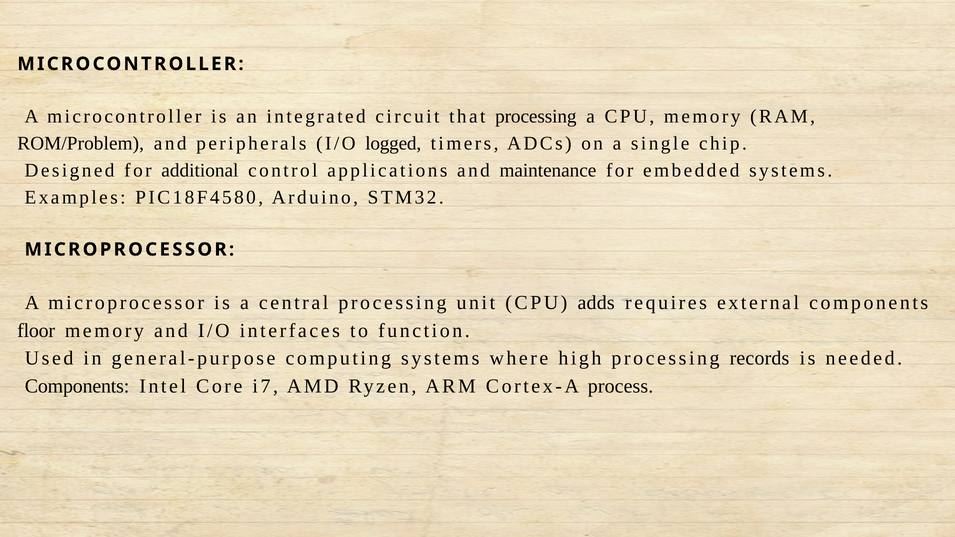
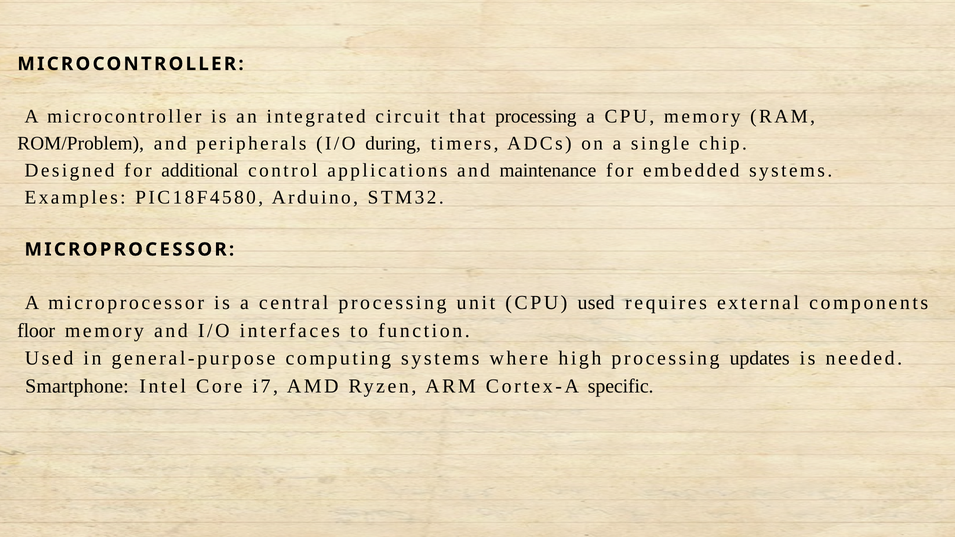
logged: logged -> during (393, 143)
CPU adds: adds -> used (596, 303)
records: records -> updates (760, 358)
Components: Components -> Smartphone (77, 386)
process: process -> specific (621, 386)
